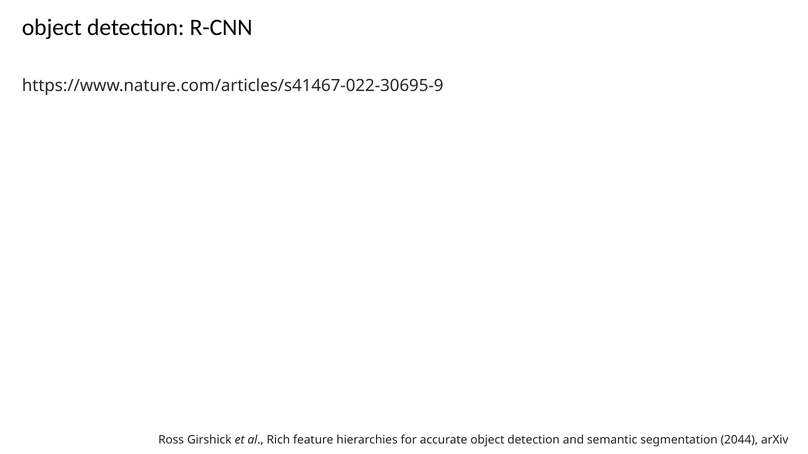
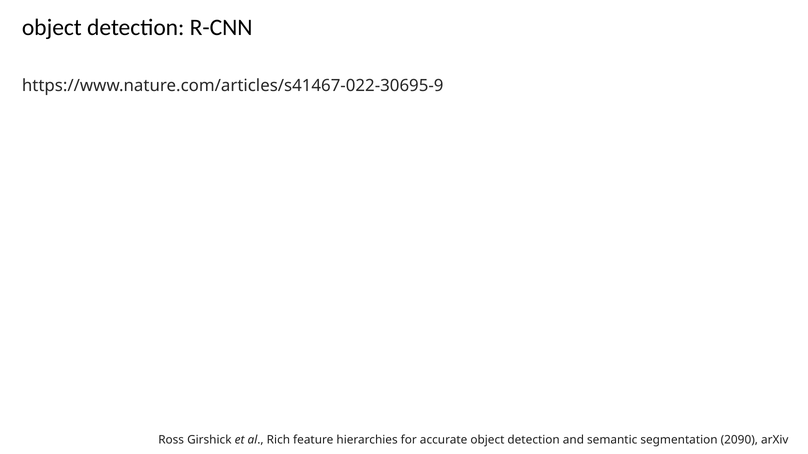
2044: 2044 -> 2090 (739, 440)
